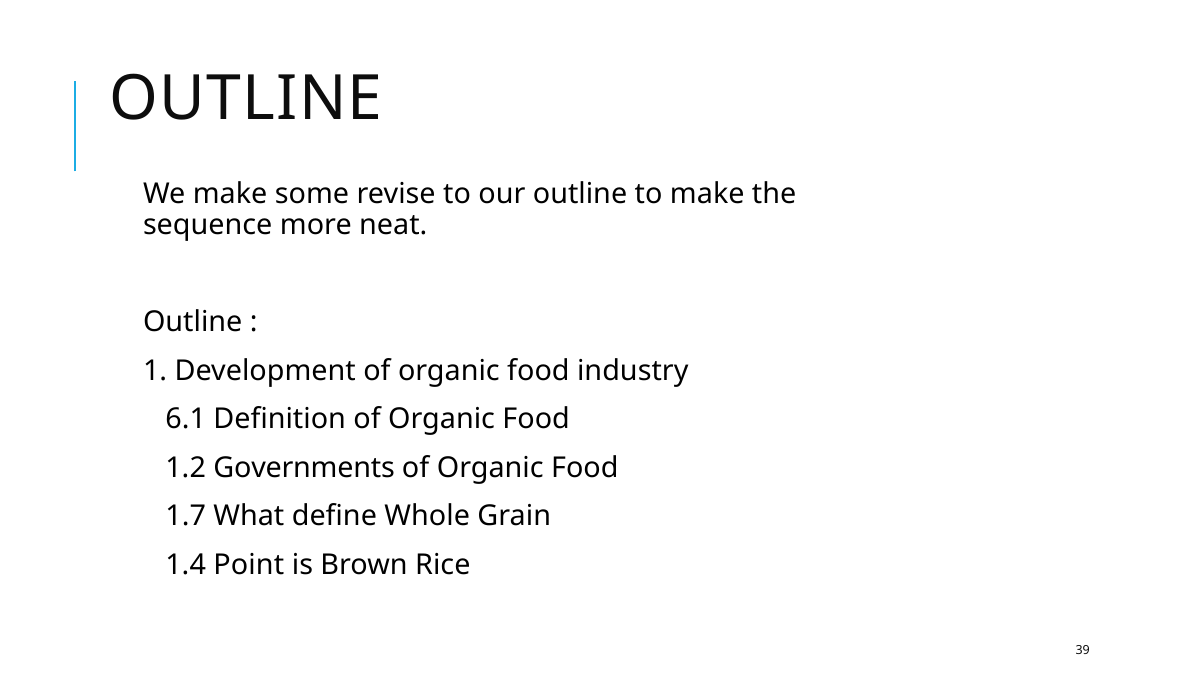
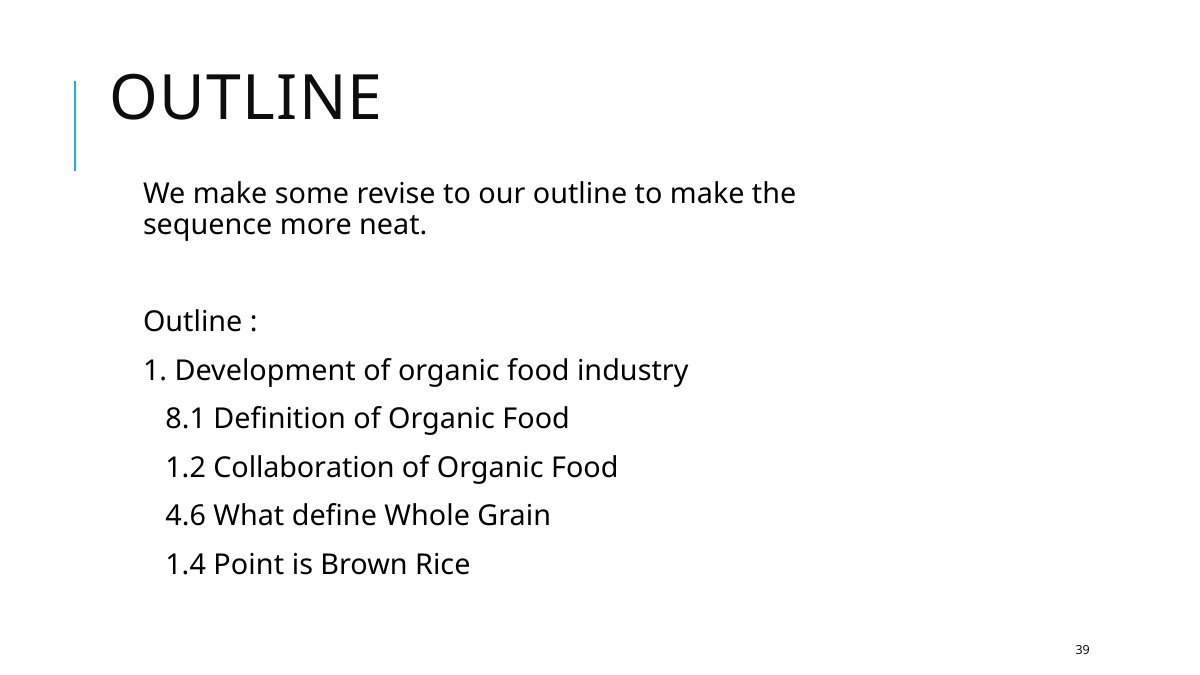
6.1: 6.1 -> 8.1 (186, 419)
Governments: Governments -> Collaboration (304, 468)
1.7: 1.7 -> 4.6 (186, 516)
